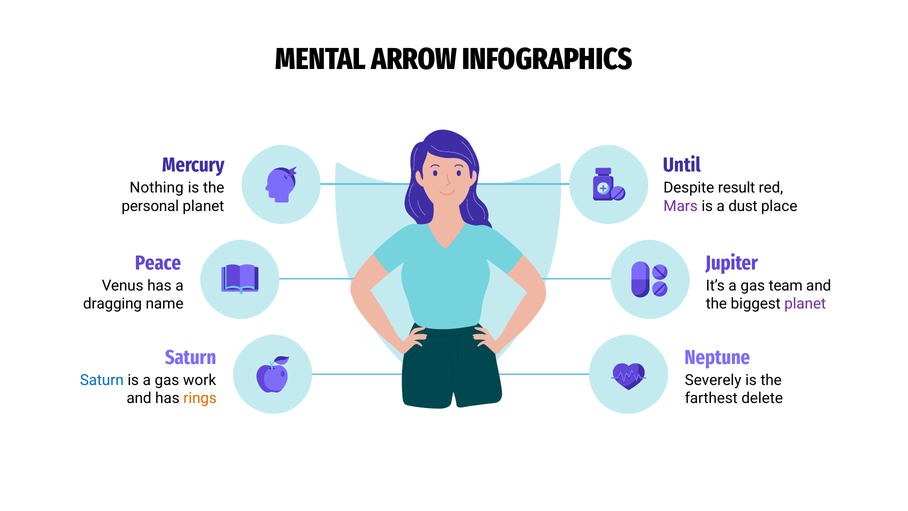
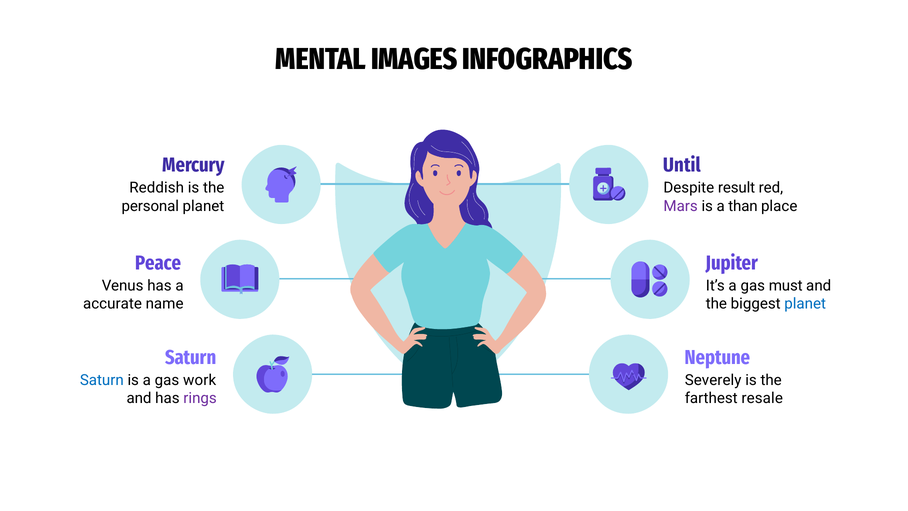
ARROW: ARROW -> IMAGES (414, 59)
Nothing: Nothing -> Reddish (157, 188)
dust: dust -> than (743, 206)
team: team -> must (786, 286)
dragging: dragging -> accurate (112, 304)
planet colour: purple -> blue (805, 304)
rings colour: orange -> purple (200, 398)
delete: delete -> resale (762, 398)
